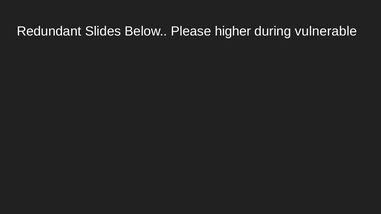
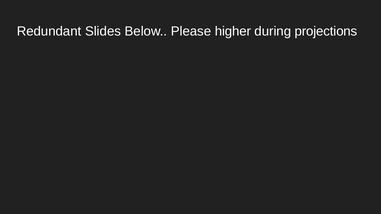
vulnerable: vulnerable -> projections (326, 31)
